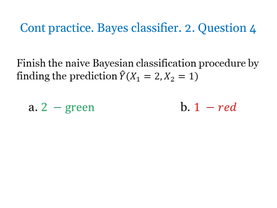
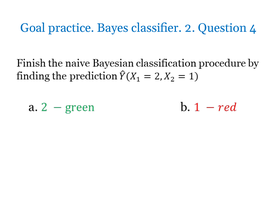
Cont: Cont -> Goal (33, 28)
